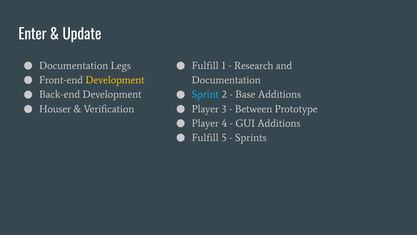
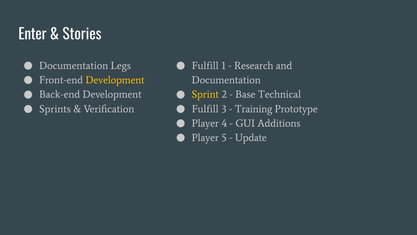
Update: Update -> Stories (82, 35)
Sprint colour: light blue -> yellow (205, 94)
Base Additions: Additions -> Technical (280, 94)
Houser: Houser -> Sprints (55, 109)
Player: Player -> Fulfill (205, 109)
Between: Between -> Training (254, 109)
Fulfill: Fulfill -> Player (205, 137)
Sprints: Sprints -> Update (251, 137)
